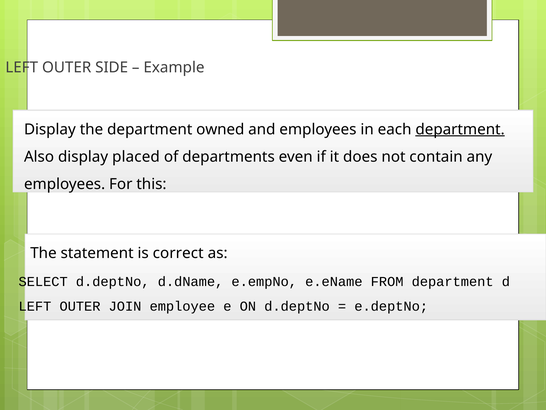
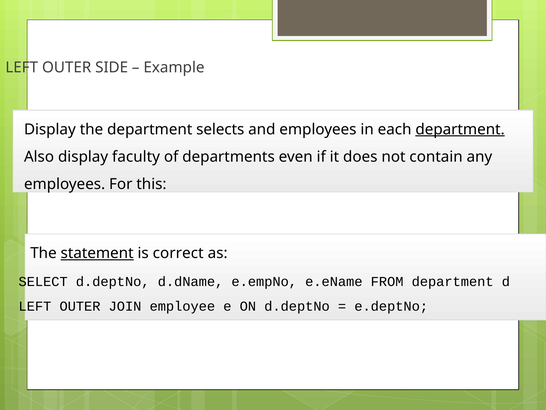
owned: owned -> selects (220, 129)
placed: placed -> faculty (136, 156)
statement underline: none -> present (97, 253)
